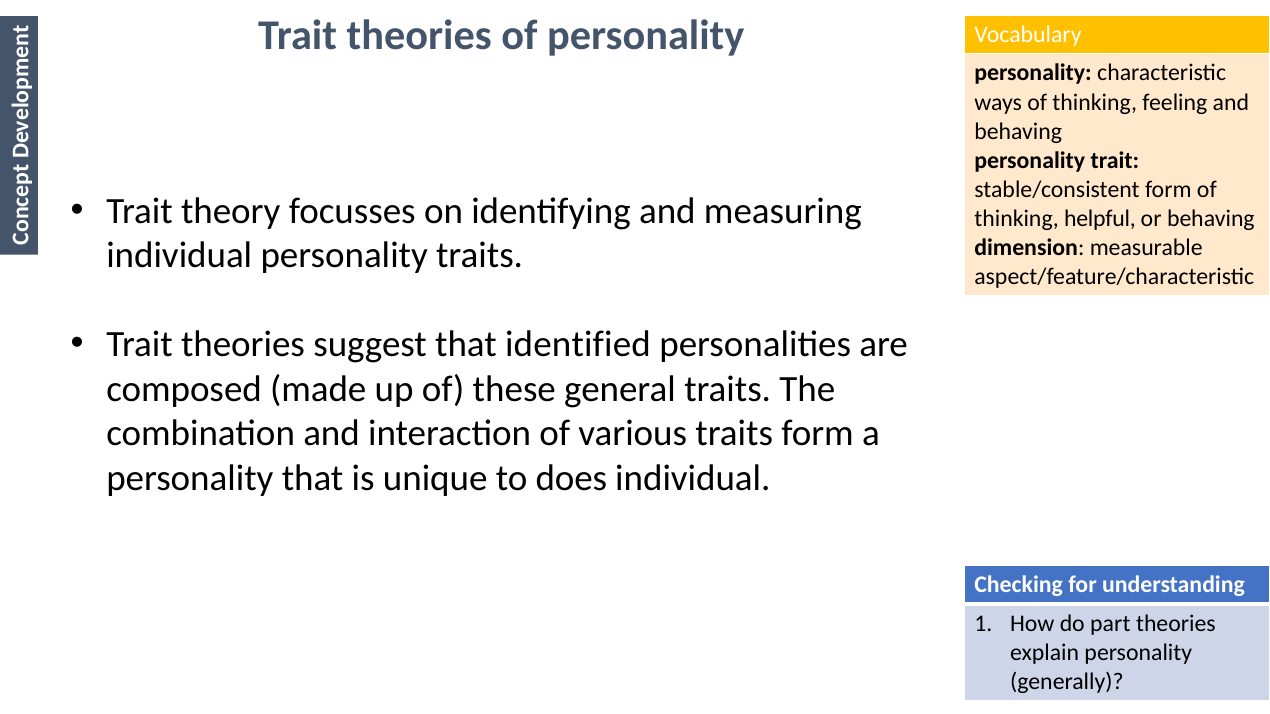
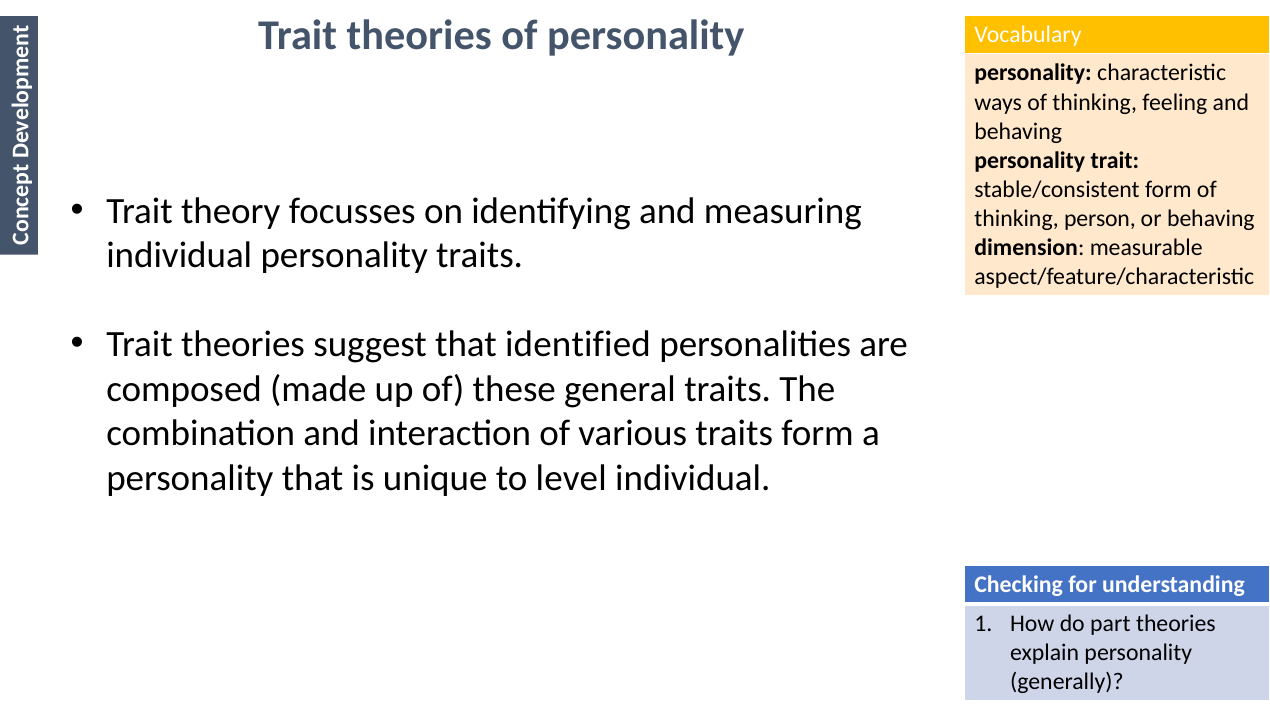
helpful: helpful -> person (1100, 218)
does: does -> level (571, 478)
